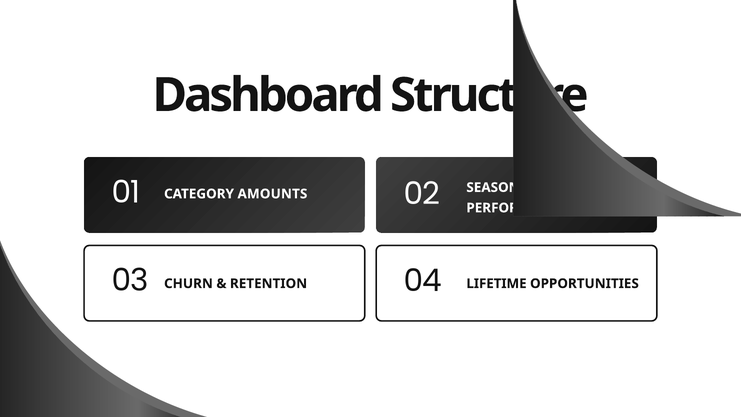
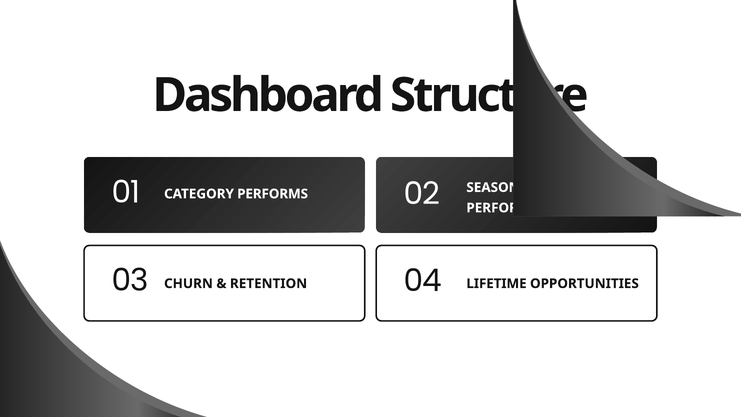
AMOUNTS: AMOUNTS -> PERFORMS (273, 194)
